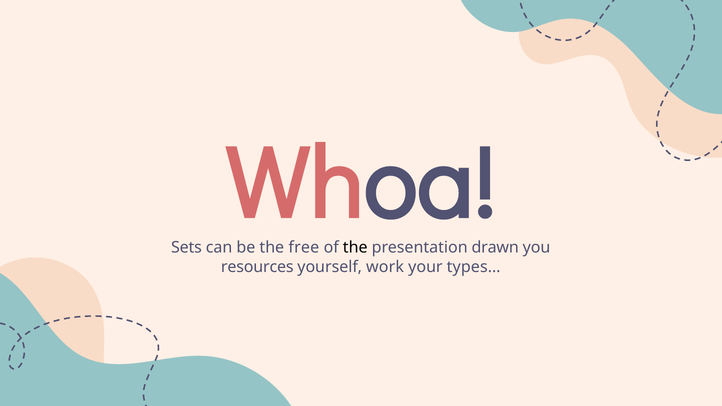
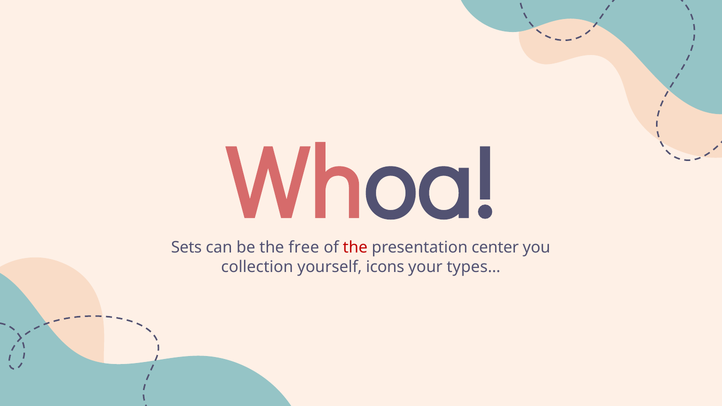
the colour: black -> red (355, 248)
drawn: drawn -> center (495, 248)
resources: resources -> collection (257, 267)
work: work -> icons (385, 267)
